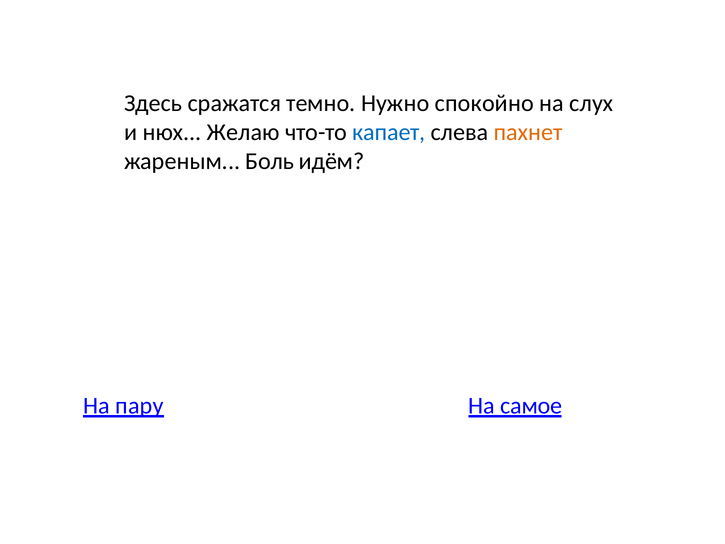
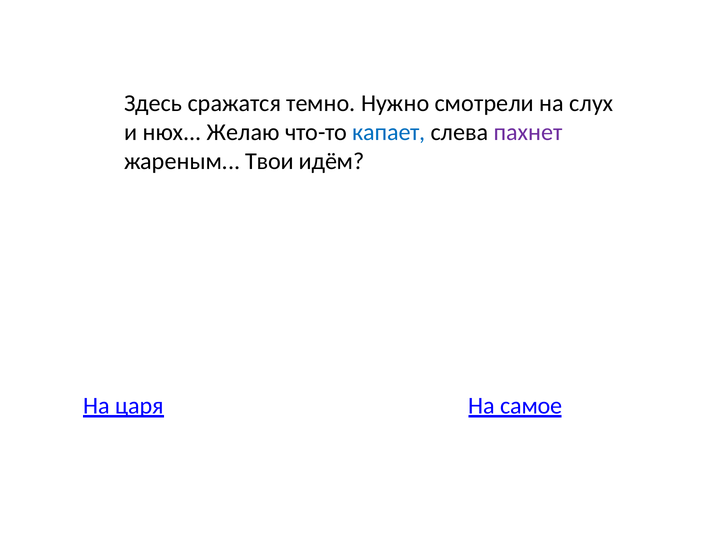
спокойно: спокойно -> смотрели (484, 103)
пахнет colour: orange -> purple (528, 132)
Боль: Боль -> Твои (270, 161)
пару: пару -> царя (140, 406)
